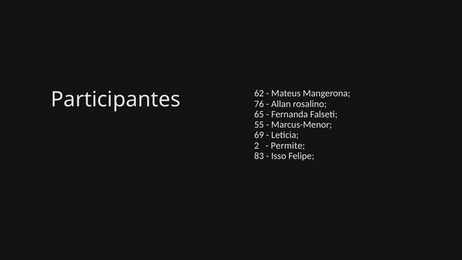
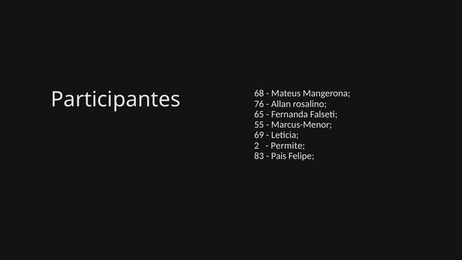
62: 62 -> 68 (259, 93)
Isso: Isso -> Pais (279, 156)
